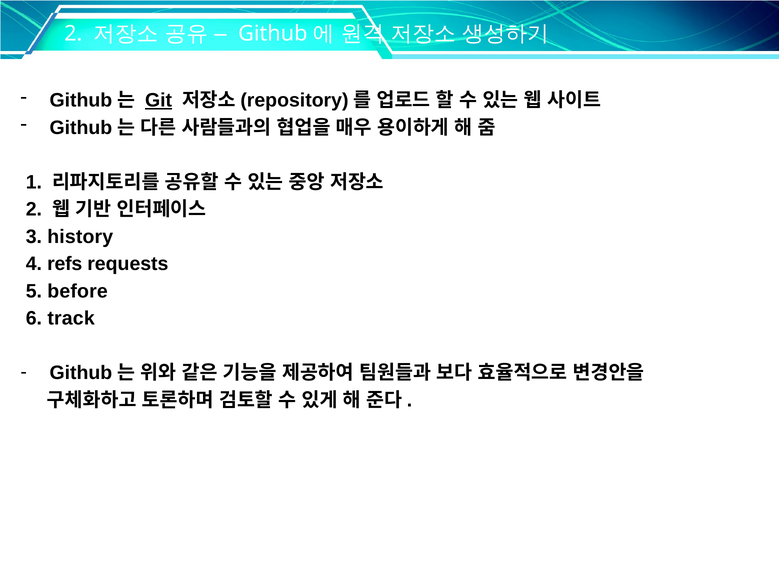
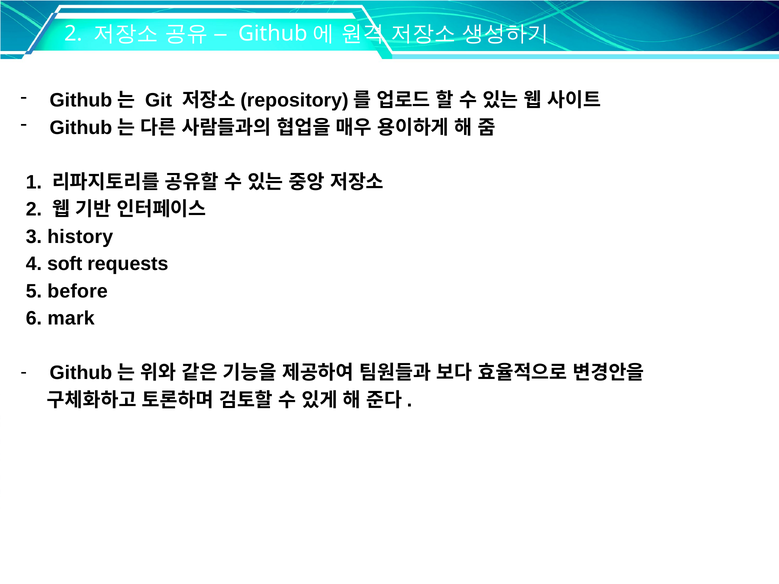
Git underline: present -> none (159, 100)
refs: refs -> soft (65, 264)
track: track -> mark (71, 319)
